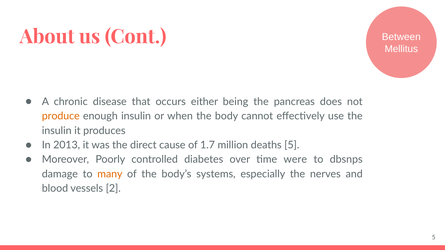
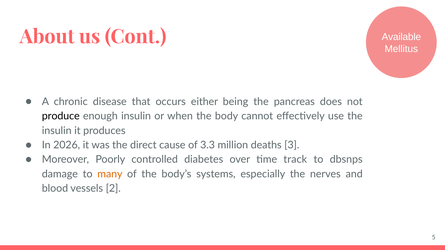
Between: Between -> Available (401, 37)
produce colour: orange -> black (61, 116)
2013: 2013 -> 2026 (67, 145)
1.7: 1.7 -> 3.3 (208, 145)
deaths 5: 5 -> 3 (292, 145)
were: were -> track (295, 160)
